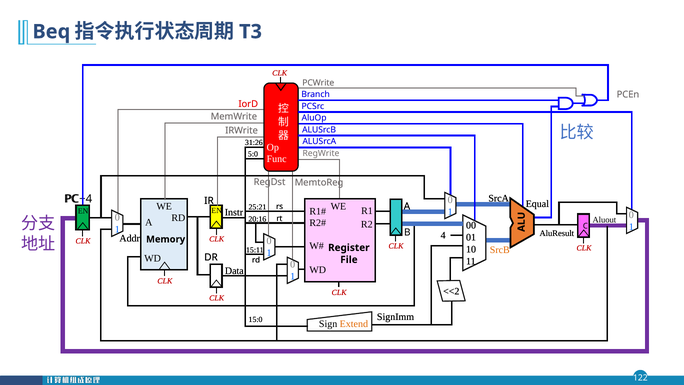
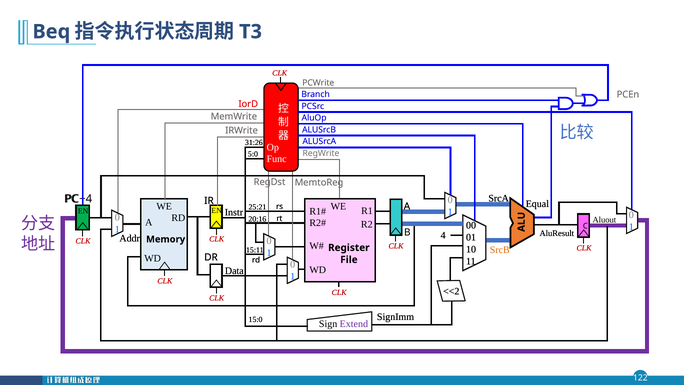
Extend colour: orange -> purple (354, 324)
